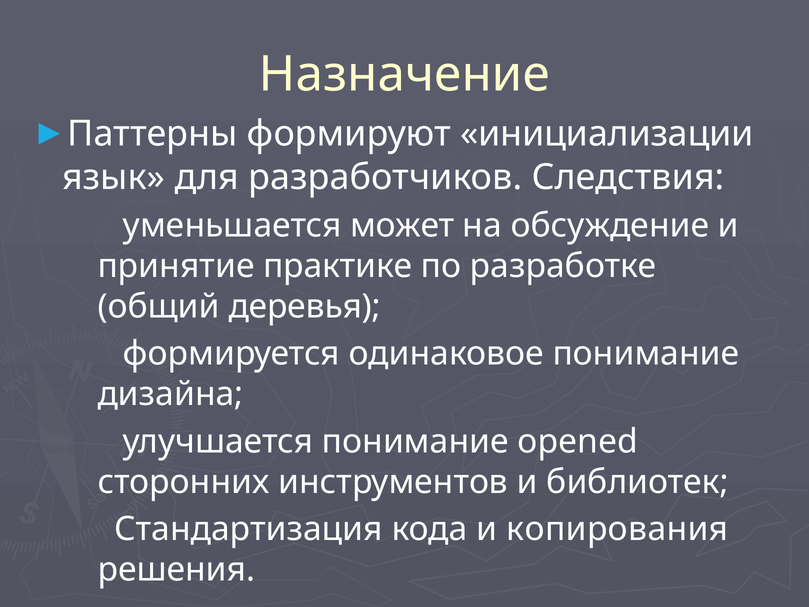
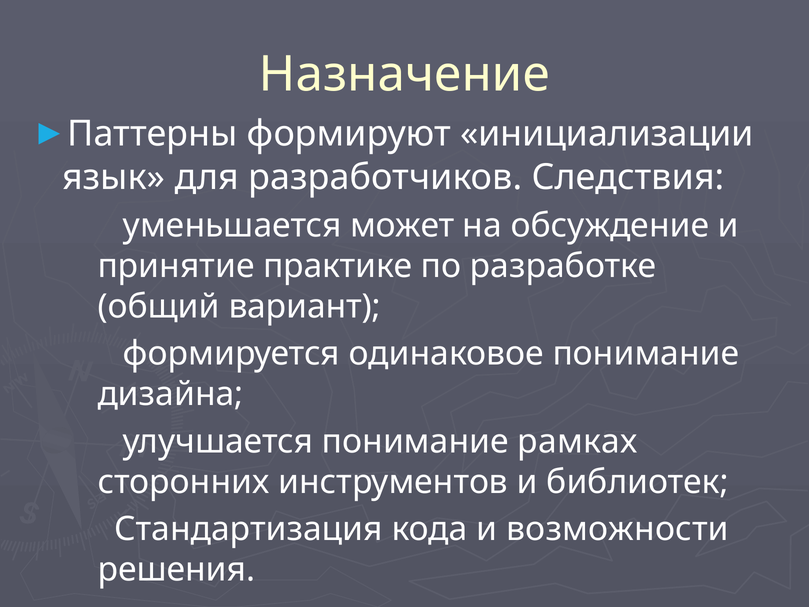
деревья: деревья -> вариант (305, 306)
opened: opened -> рамках (577, 441)
копирования: копирования -> возможности (618, 529)
